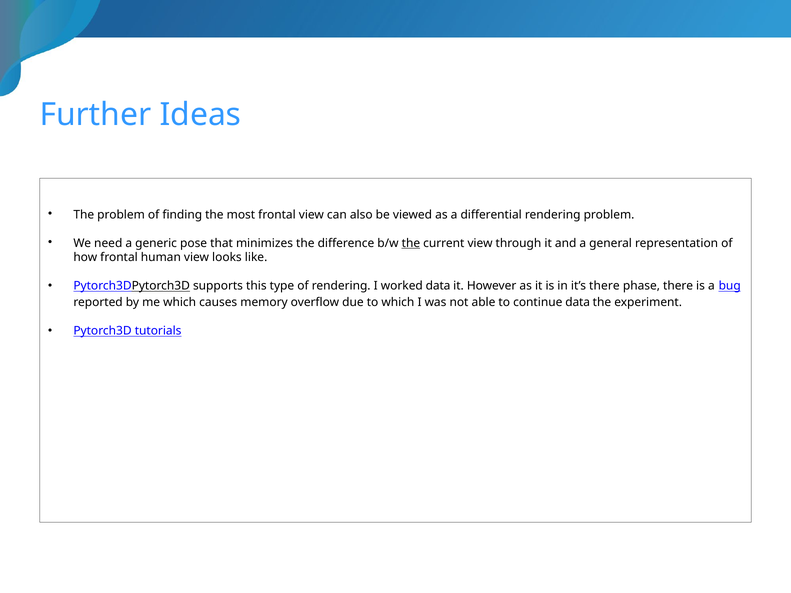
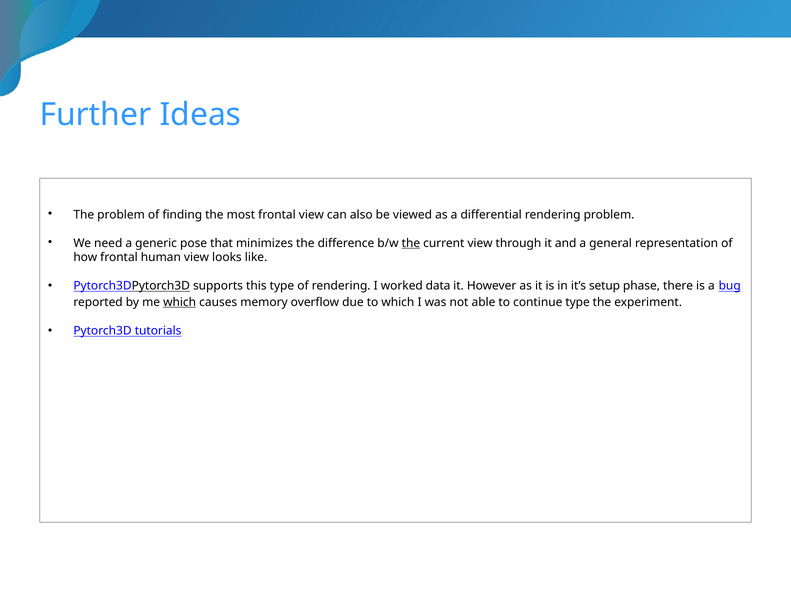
it’s there: there -> setup (605, 286)
which underline: none -> present (180, 303)
continue data: data -> type (578, 303)
